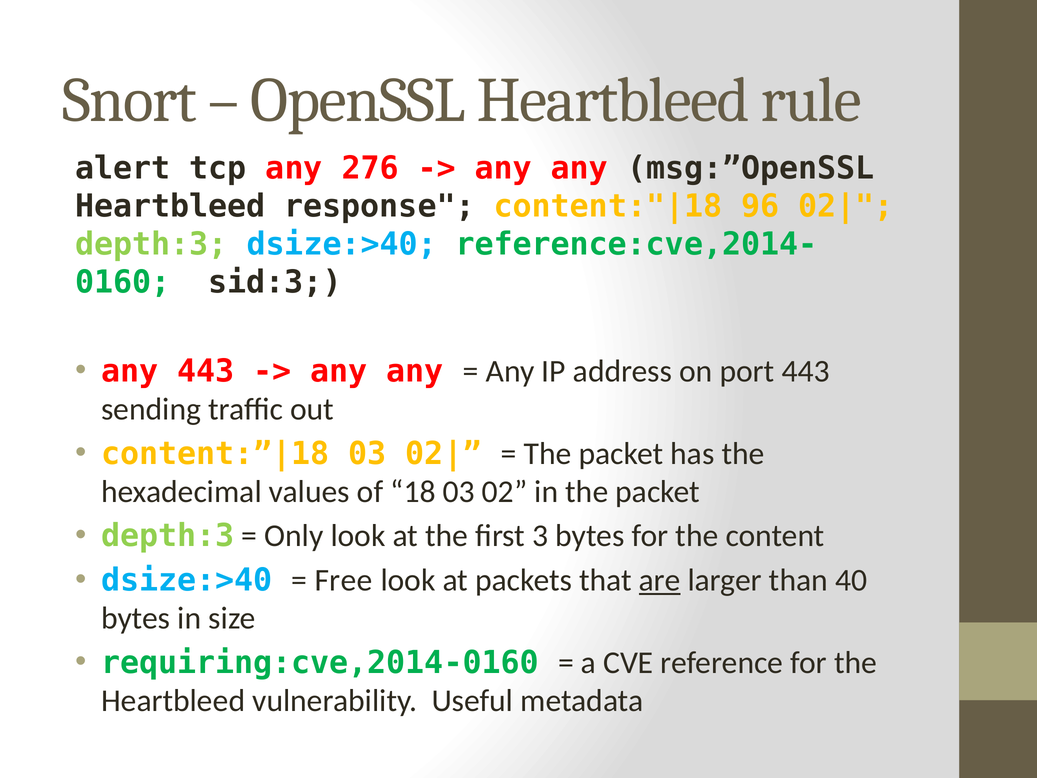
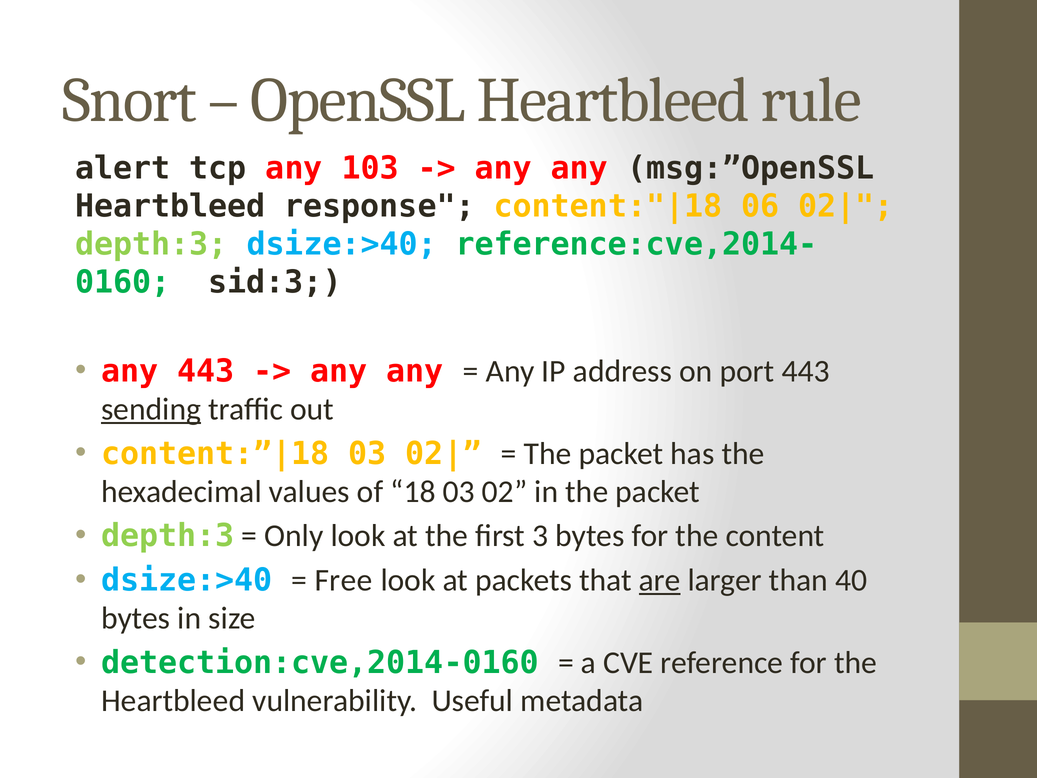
276: 276 -> 103 (370, 168)
96: 96 -> 06 (760, 206)
sending underline: none -> present (151, 409)
requiring:cve,2014-0160: requiring:cve,2014-0160 -> detection:cve,2014-0160 (320, 662)
